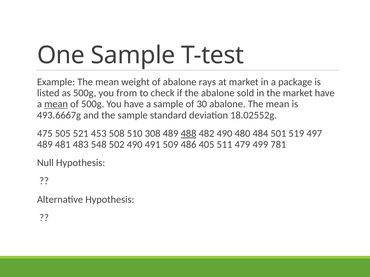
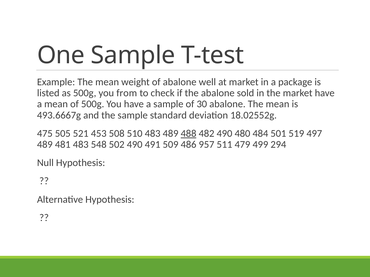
rays: rays -> well (207, 82)
mean underline: present -> none (56, 104)
510 308: 308 -> 483 (153, 134)
405: 405 -> 957 (207, 145)
781: 781 -> 294 (278, 145)
